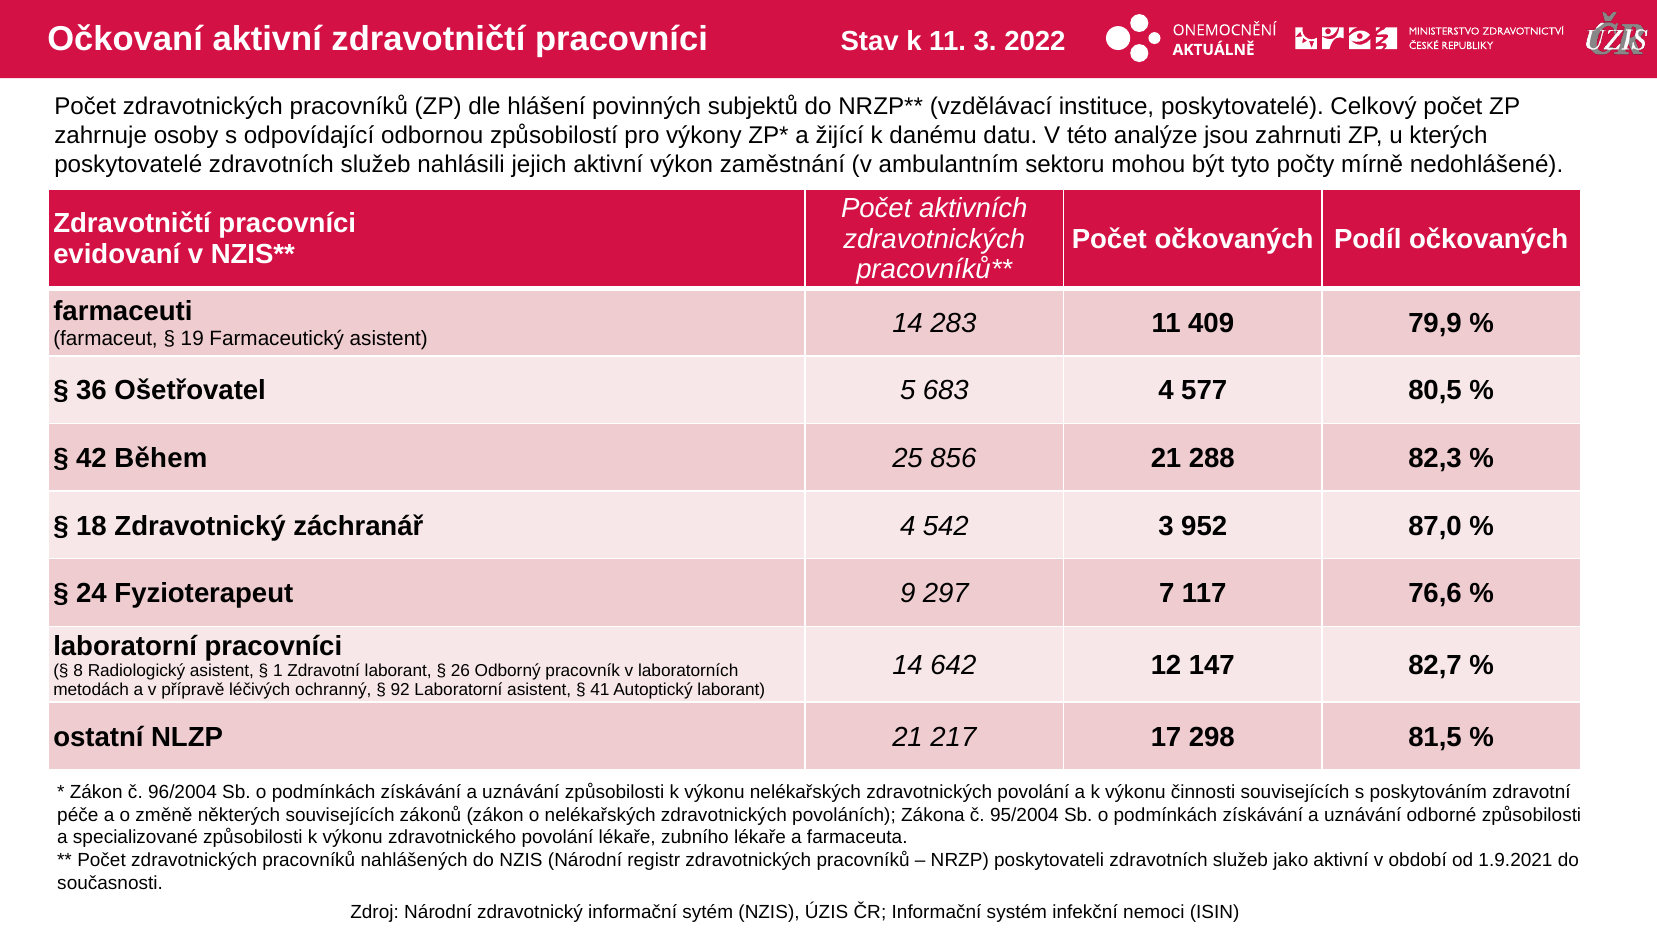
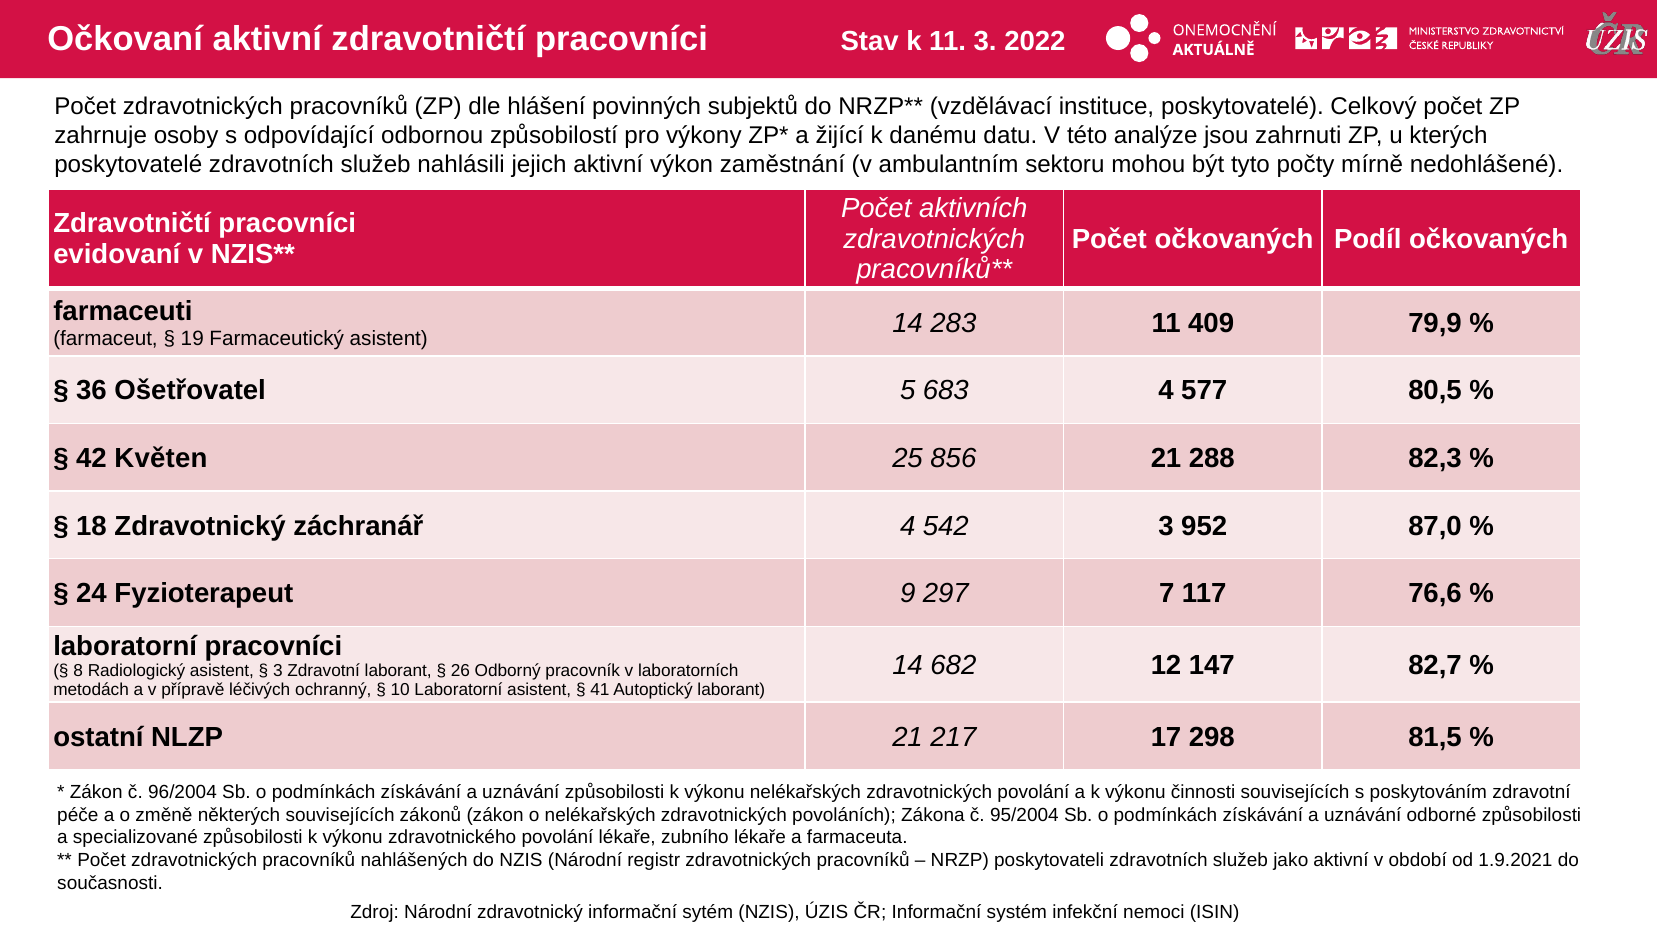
Během: Během -> Květen (161, 458)
642: 642 -> 682 (953, 665)
1: 1 -> 3 (278, 671)
92: 92 -> 10 (400, 690)
